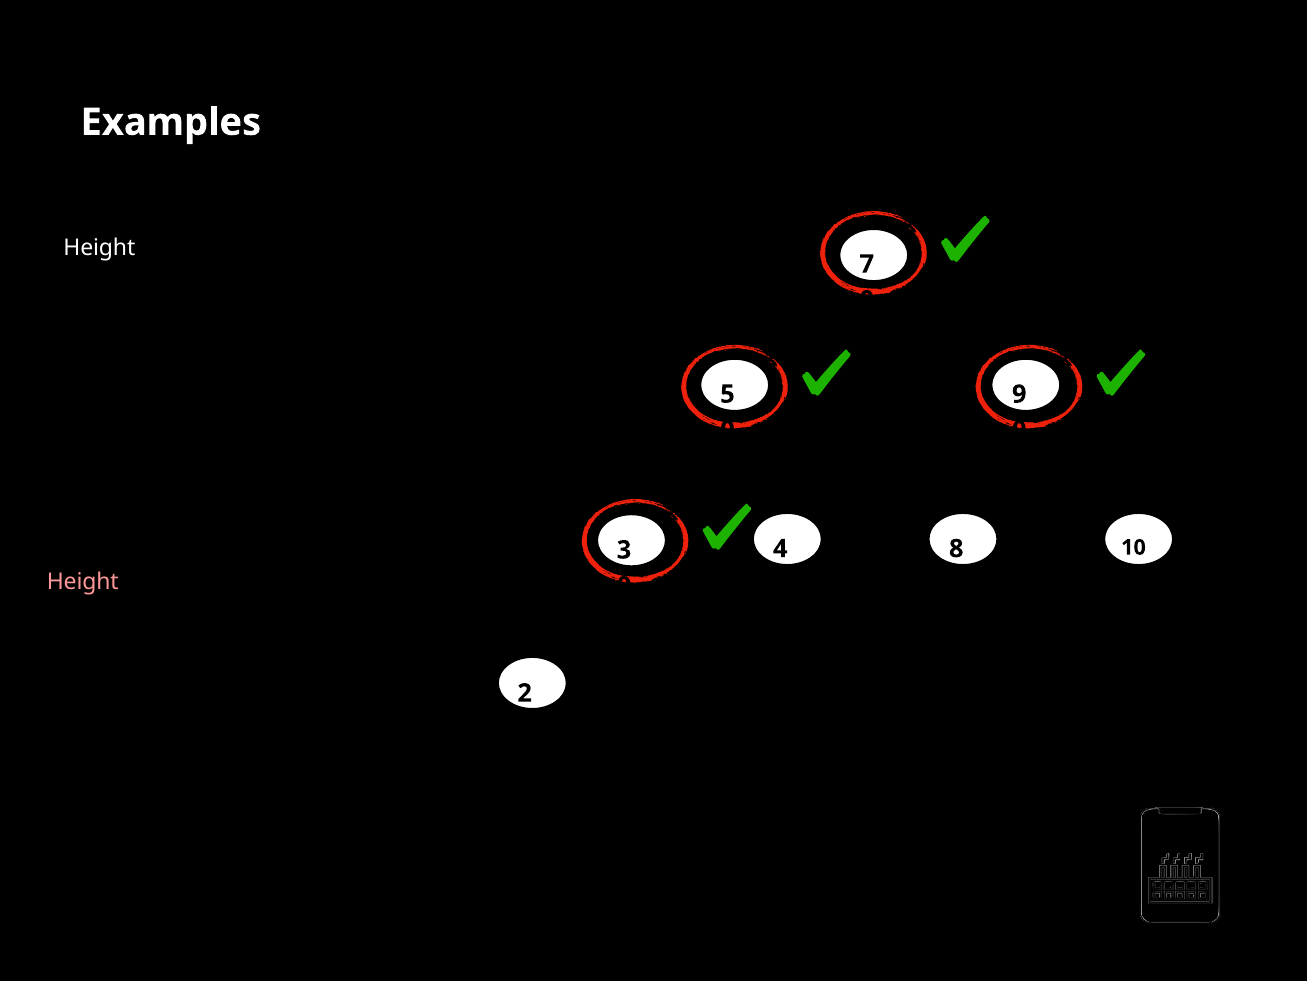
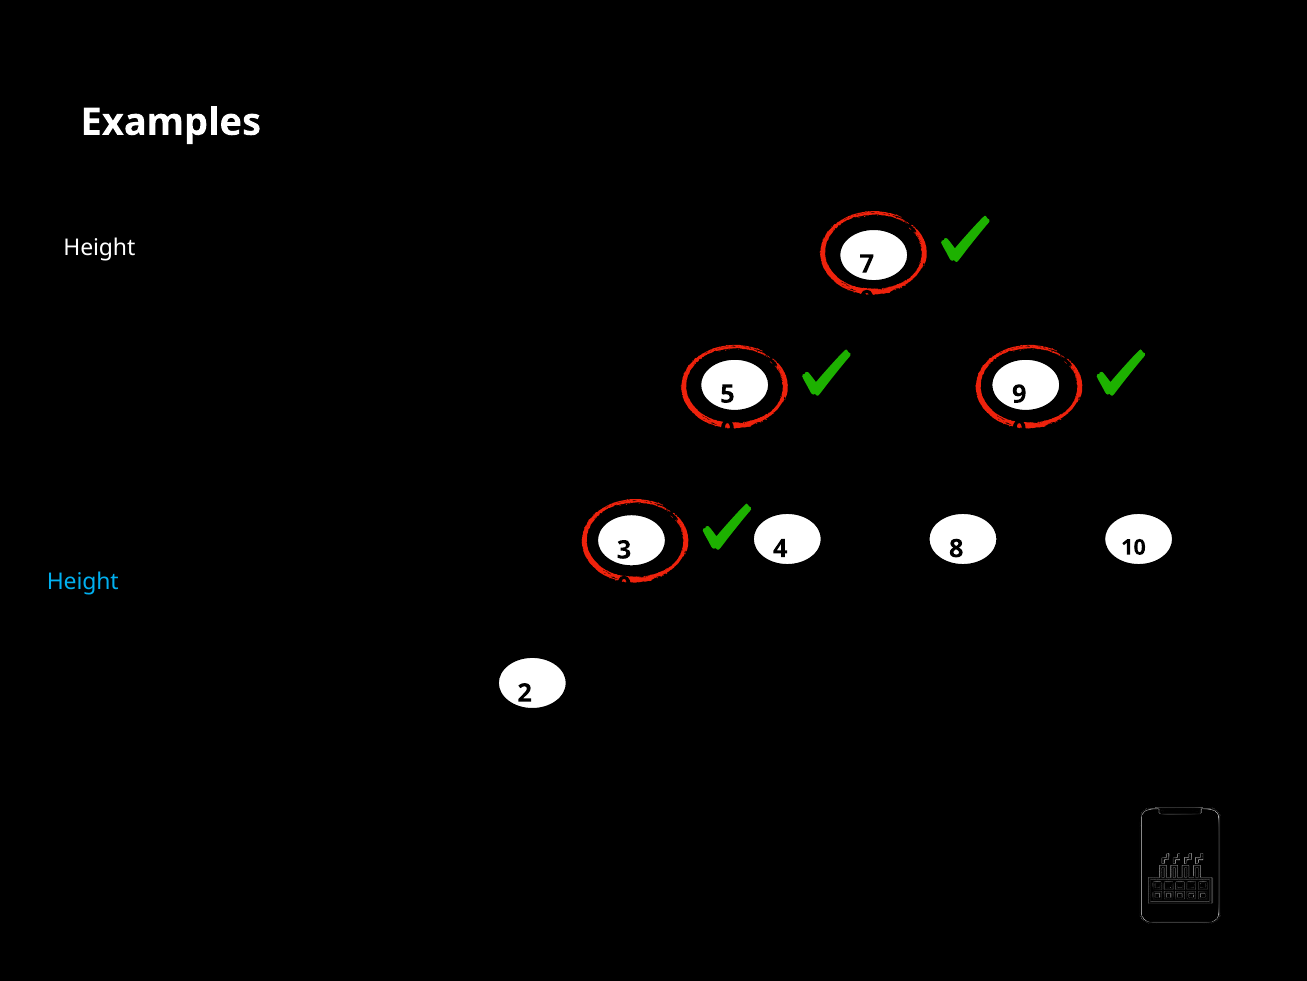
Height colour: pink -> light blue (83, 583)
